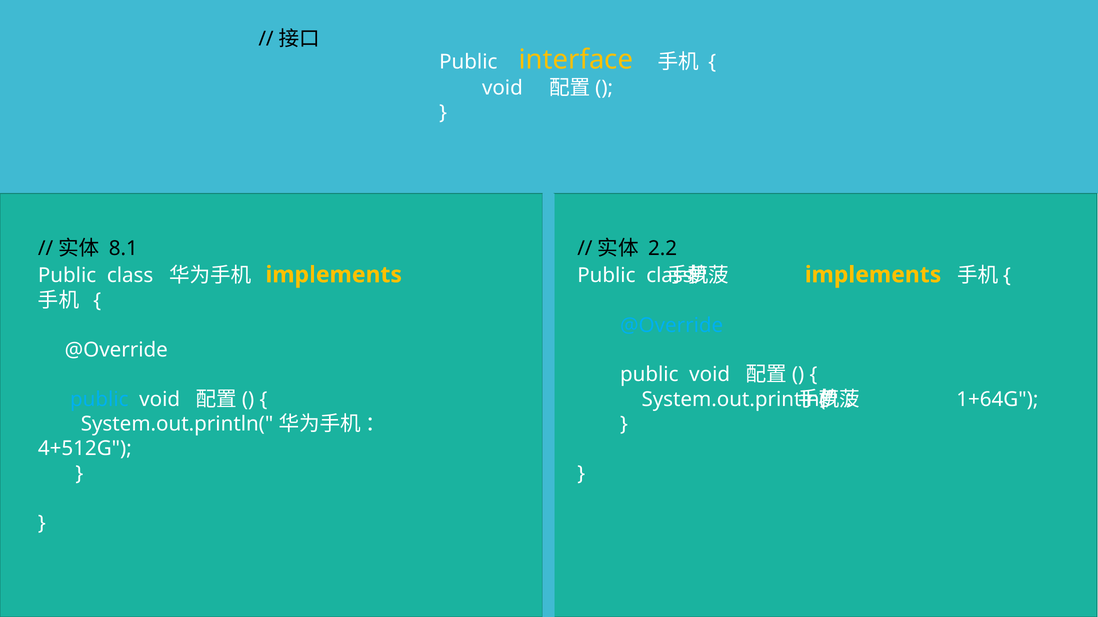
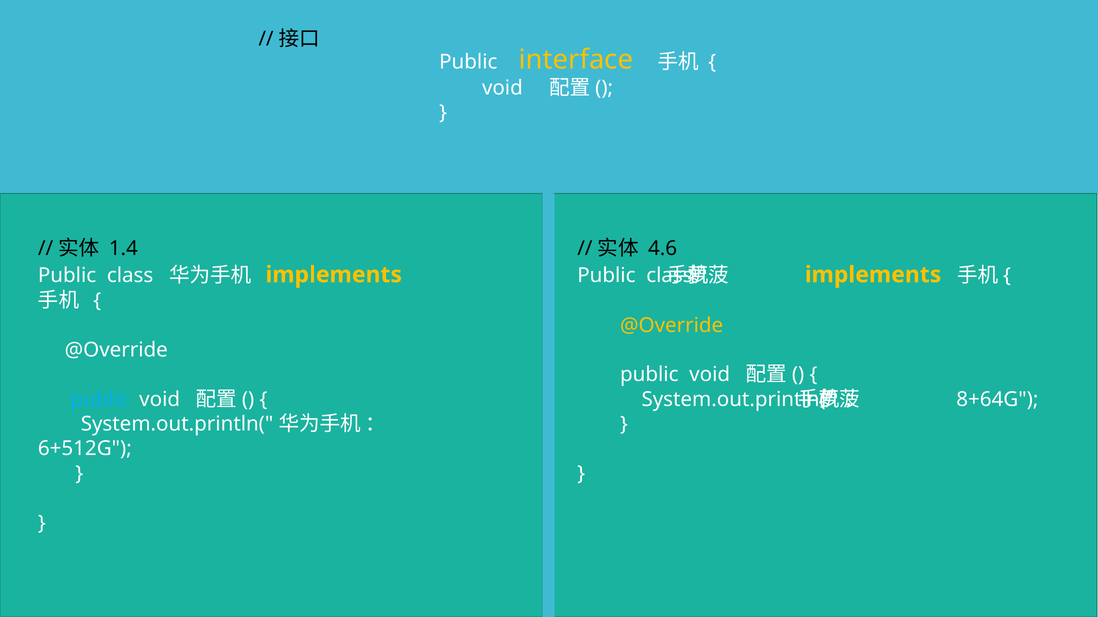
8.1: 8.1 -> 1.4 (123, 249)
2.2: 2.2 -> 4.6 (663, 249)
@Override colour: light blue -> yellow (672, 326)
1+64G: 1+64G -> 8+64G (997, 400)
4+512G: 4+512G -> 6+512G (85, 449)
